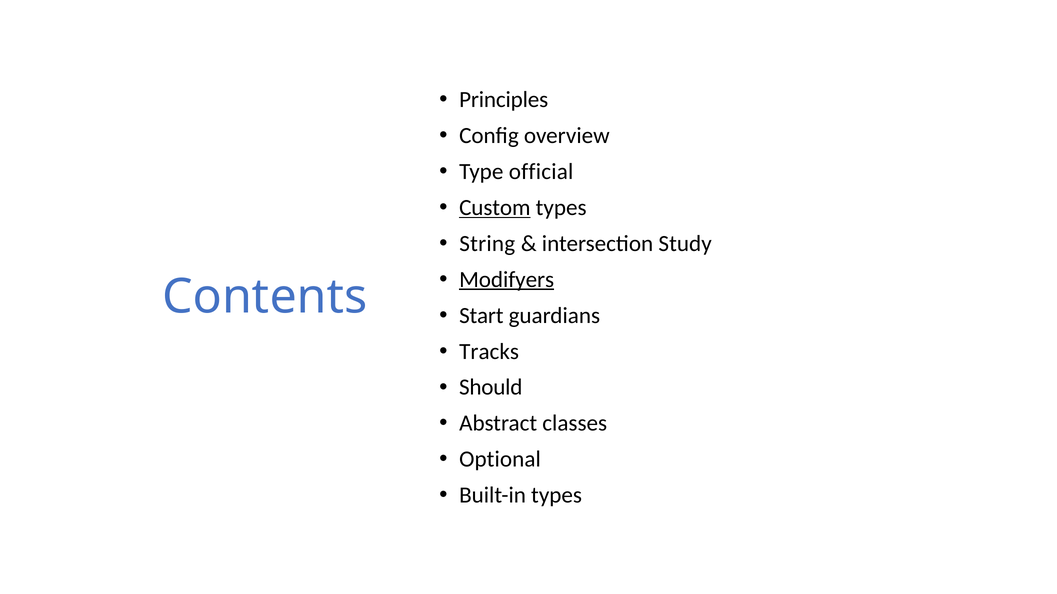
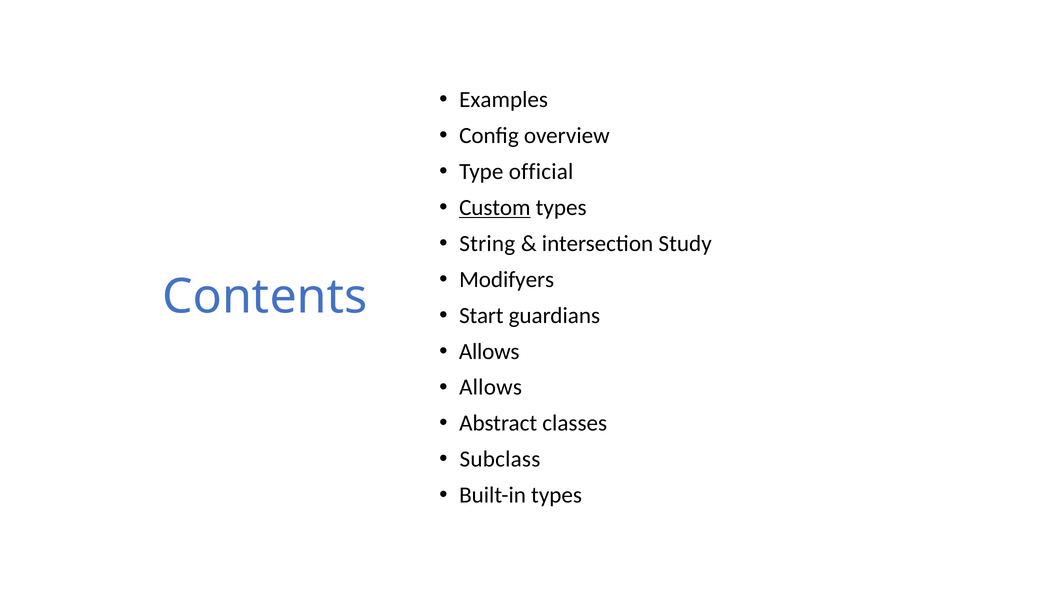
Principles: Principles -> Examples (504, 100)
Modifyers underline: present -> none (507, 280)
Tracks: Tracks -> Allows (489, 352)
Should: Should -> Allows (491, 388)
Optional: Optional -> Subclass (500, 460)
